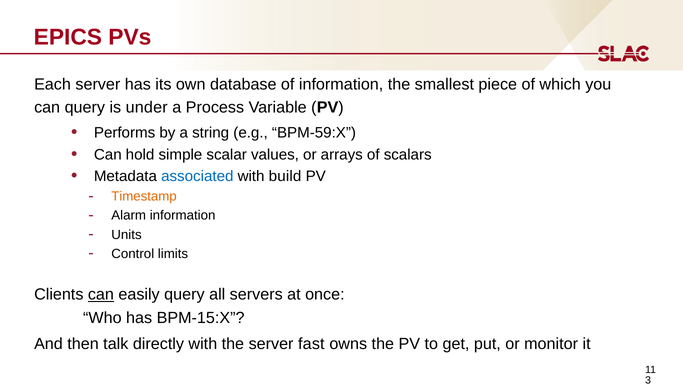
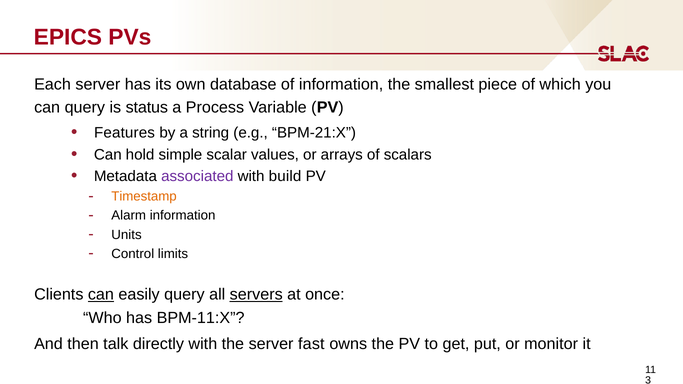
under: under -> status (147, 108)
Performs: Performs -> Features (124, 133)
BPM-59:X: BPM-59:X -> BPM-21:X (314, 133)
associated colour: blue -> purple (197, 176)
servers underline: none -> present (256, 295)
BPM-15:X: BPM-15:X -> BPM-11:X (201, 318)
